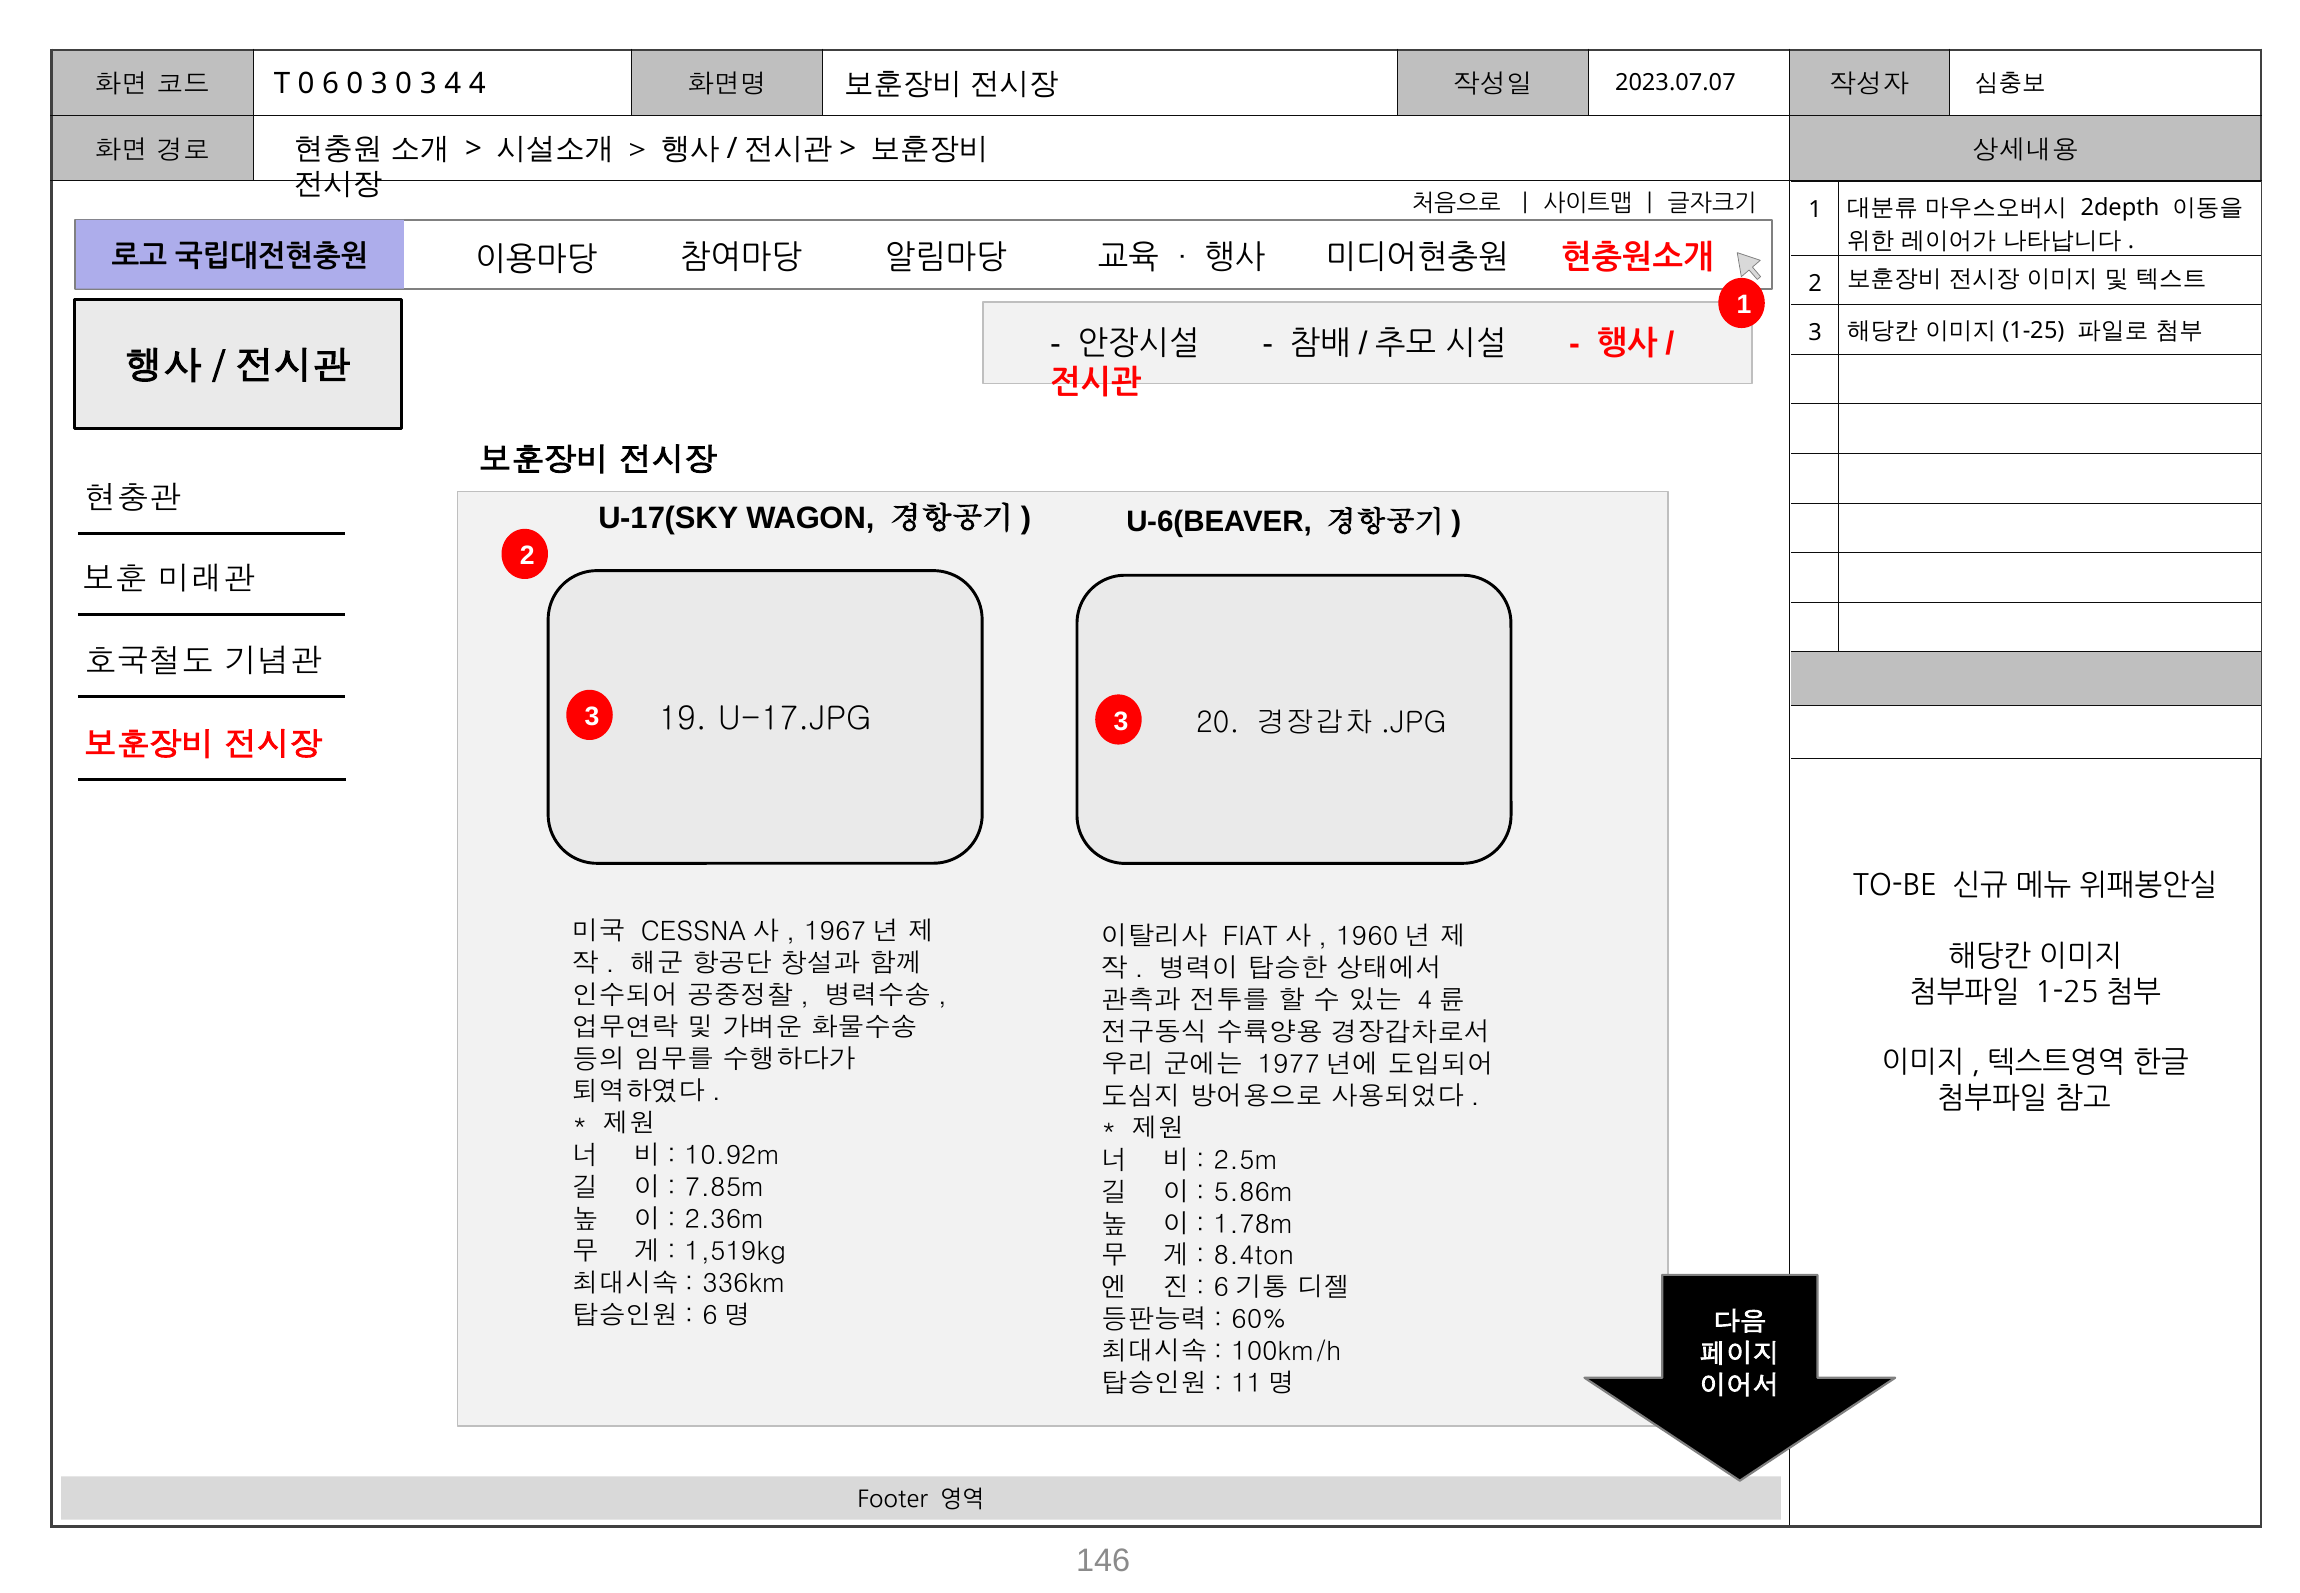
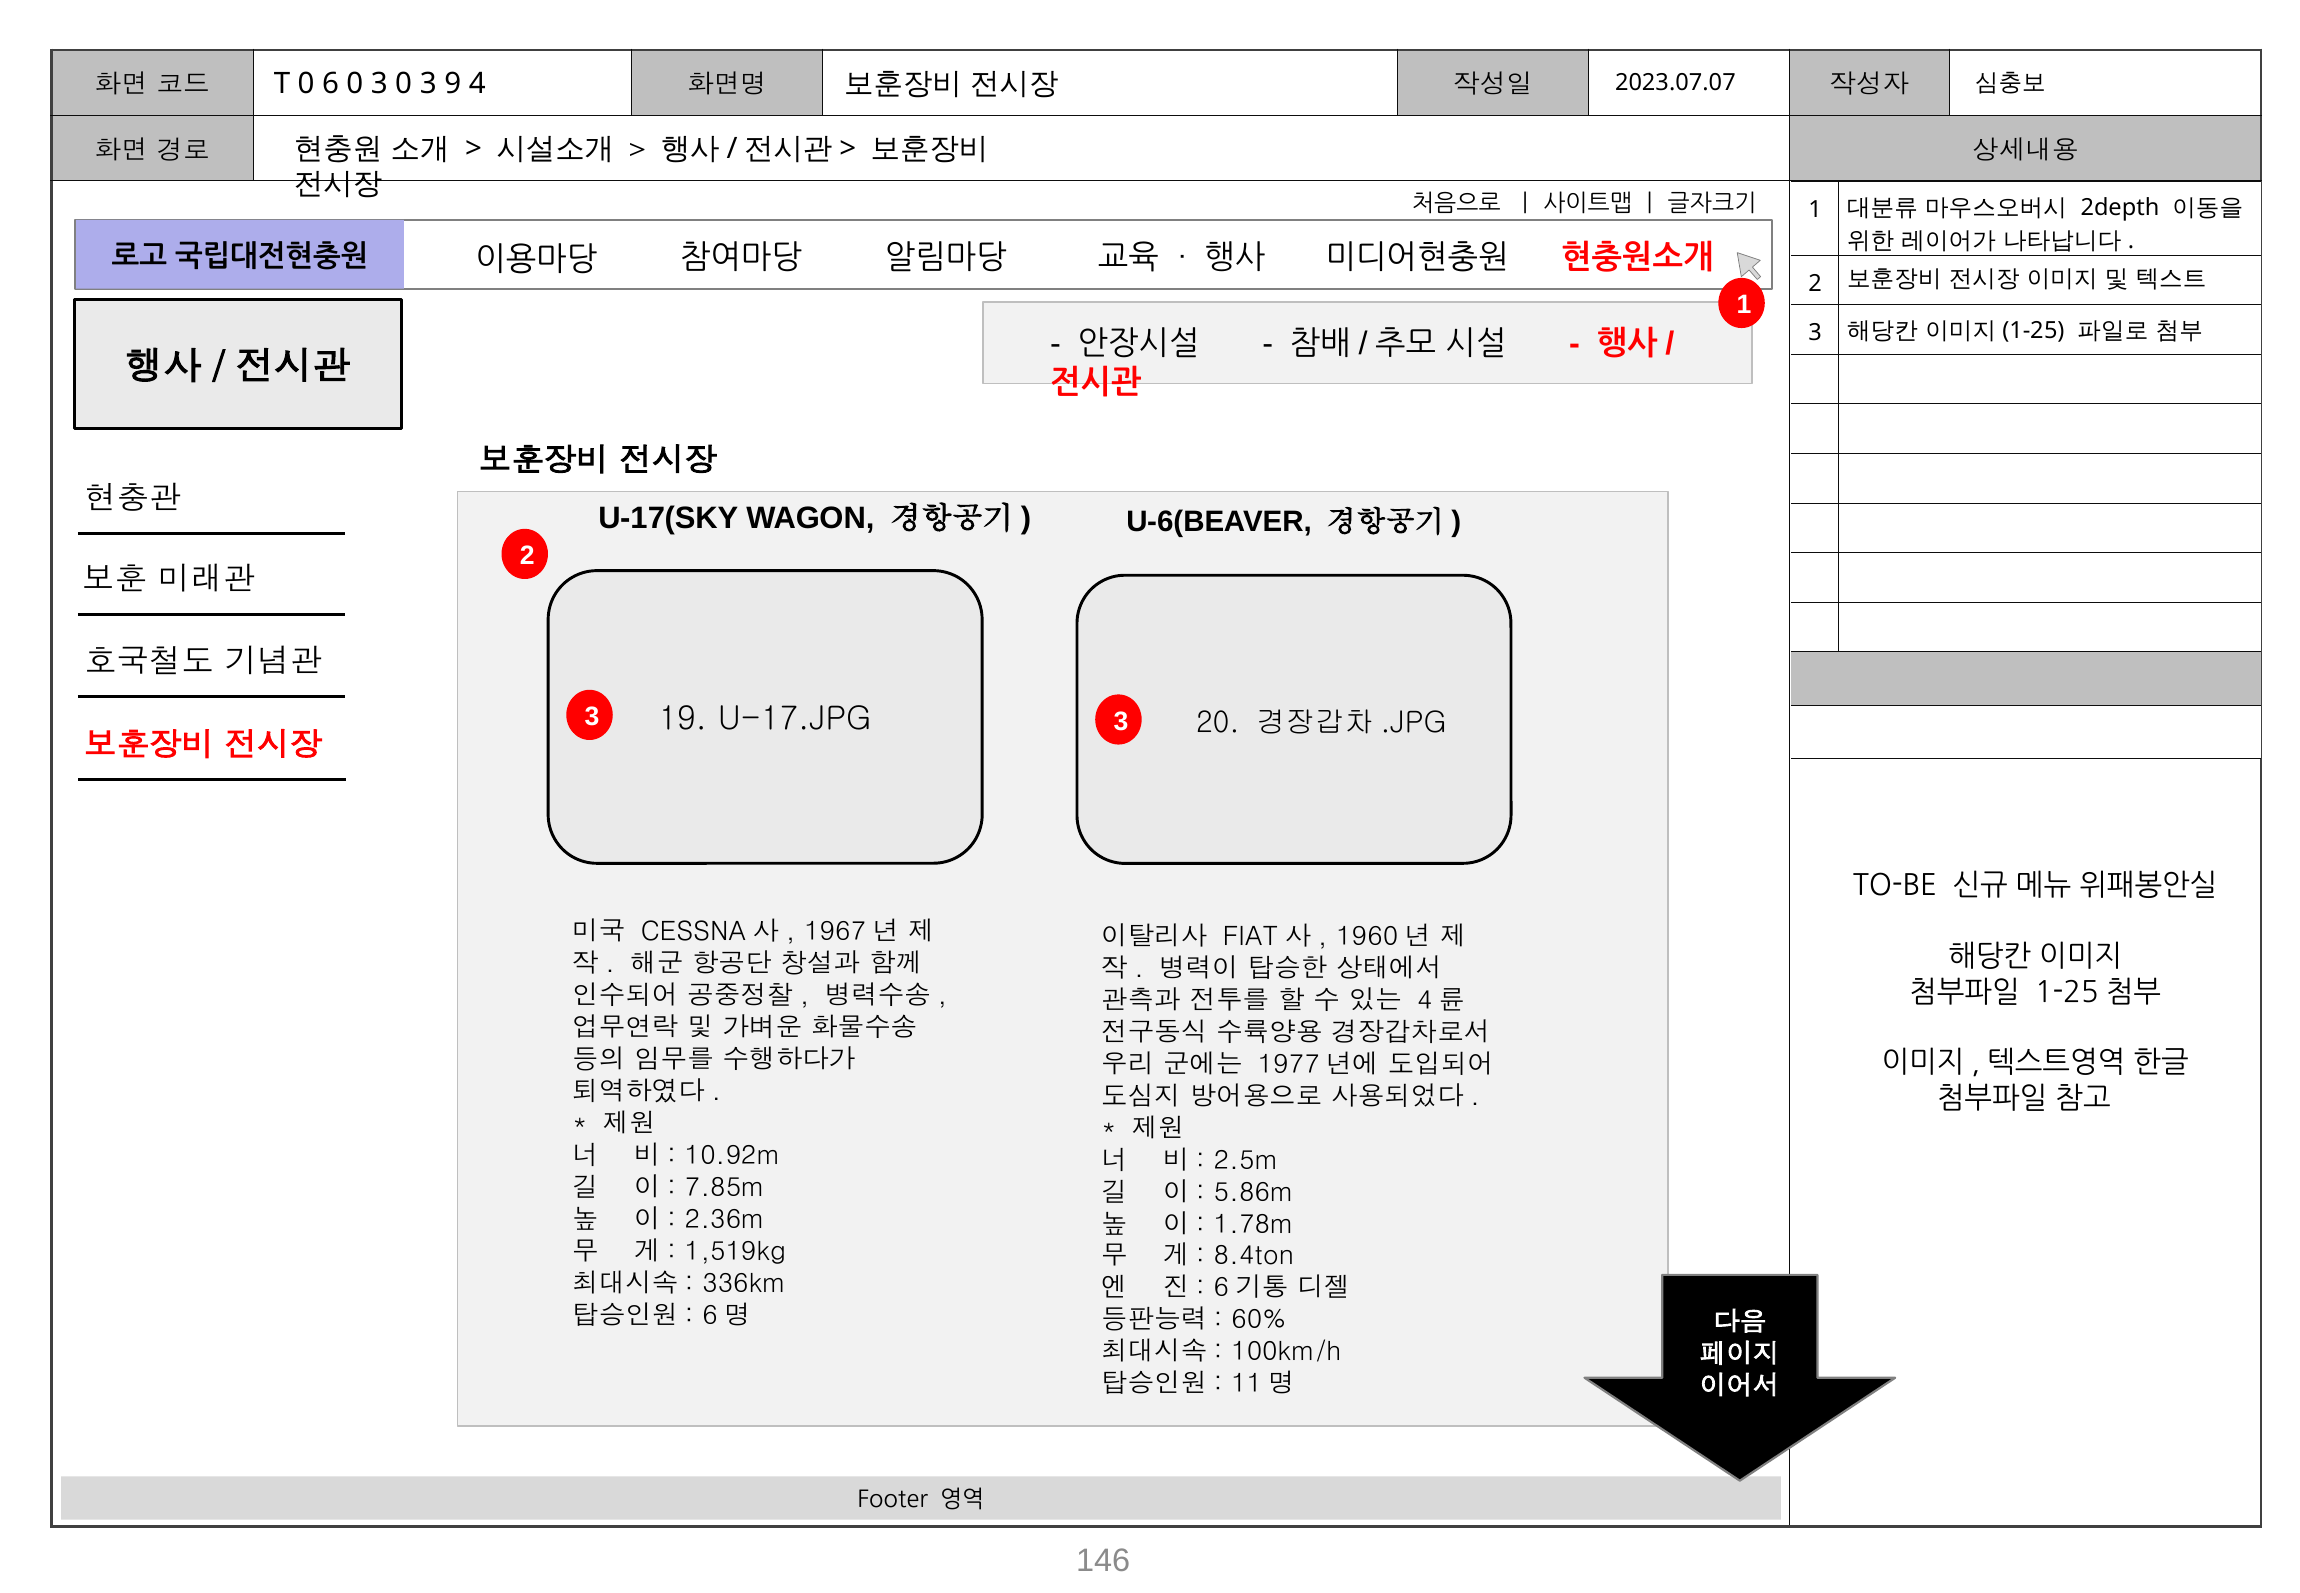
3 4: 4 -> 9 (453, 84)
